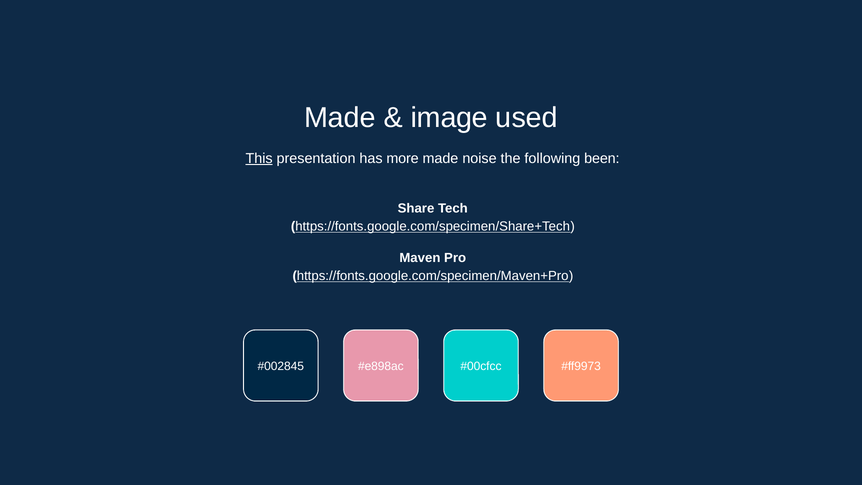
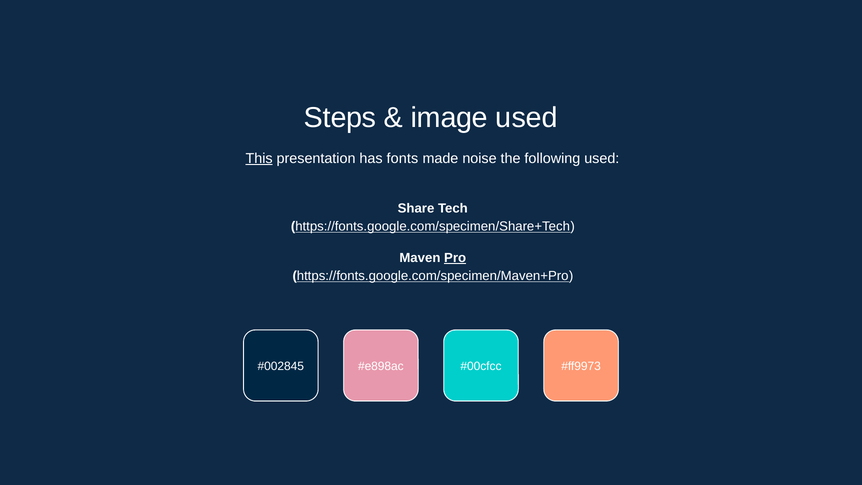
Made: Made -> Steps (340, 118)
more: more -> fonts (402, 158)
following been: been -> used (602, 158)
Pro underline: none -> present (455, 258)
